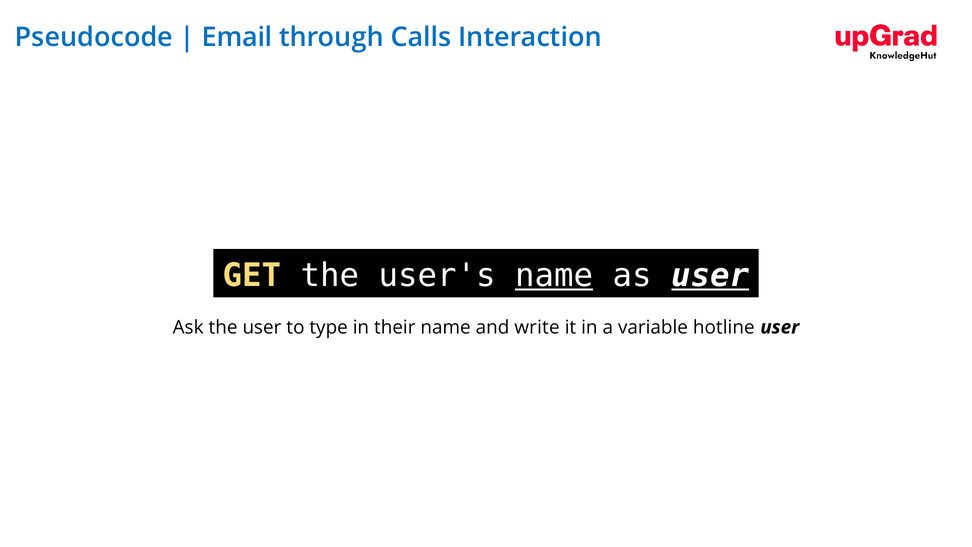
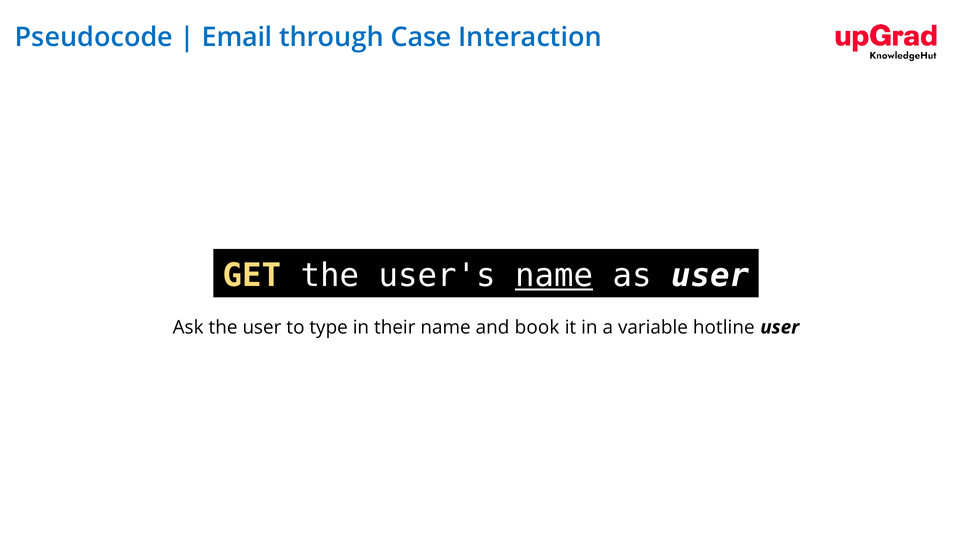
Calls: Calls -> Case (421, 37)
user underline: present -> none (710, 275)
write: write -> book (537, 327)
